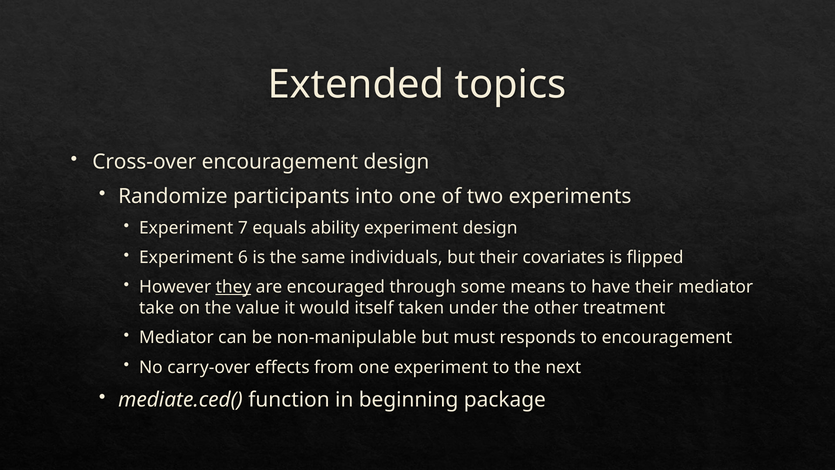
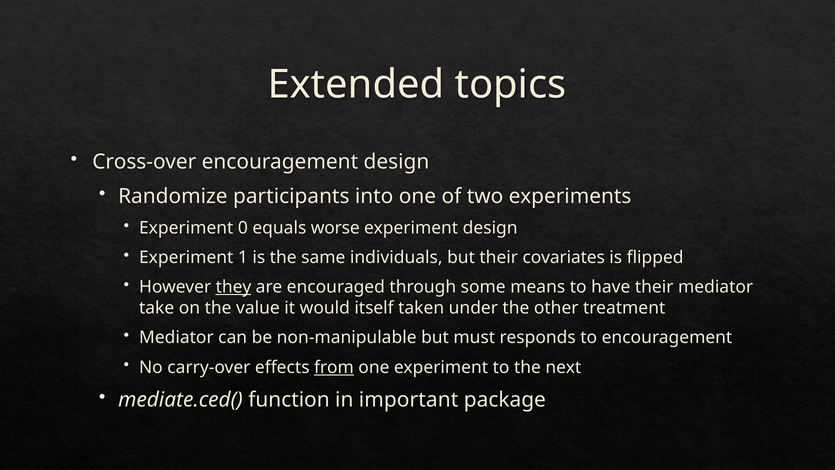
7: 7 -> 0 (243, 228)
ability: ability -> worse (335, 228)
6: 6 -> 1 (243, 257)
from underline: none -> present (334, 367)
beginning: beginning -> important (409, 400)
